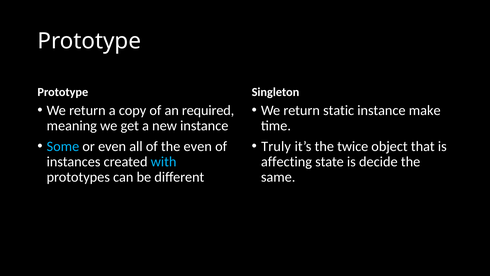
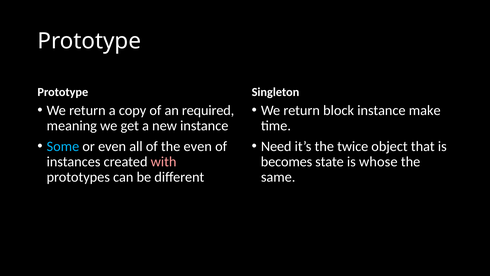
static: static -> block (339, 110)
Truly: Truly -> Need (276, 146)
with colour: light blue -> pink (164, 162)
affecting: affecting -> becomes (287, 162)
decide: decide -> whose (378, 162)
